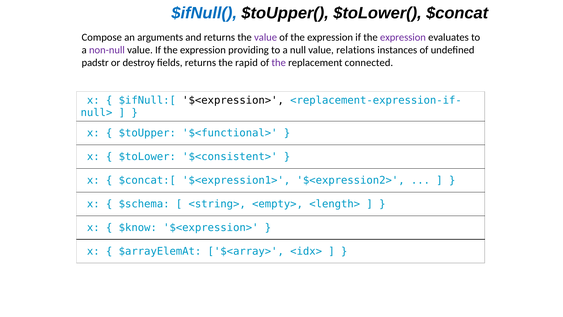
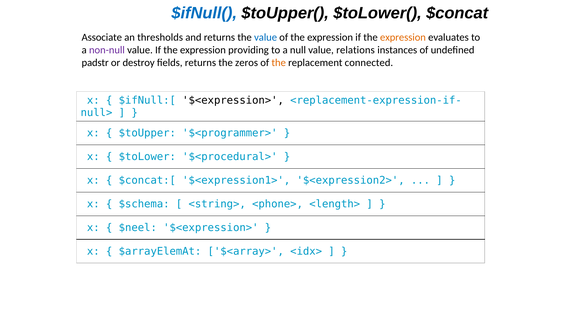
Compose: Compose -> Associate (102, 37)
arguments: arguments -> thresholds (160, 37)
value colour: purple -> blue (266, 37)
expression colour: purple -> orange (403, 37)
rapid: rapid -> zeros (247, 63)
the colour: purple -> orange (279, 63)
$<functional>: $<functional> -> $<programmer> (230, 133)
$<consistent>: $<consistent> -> $<procedural> (230, 157)
<empty>: <empty> -> <phone> (278, 204)
$know: $know -> $neel (138, 228)
